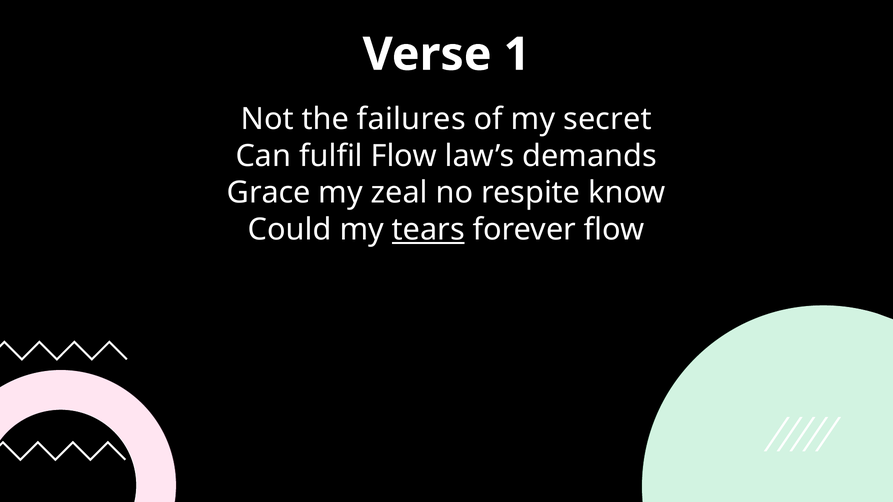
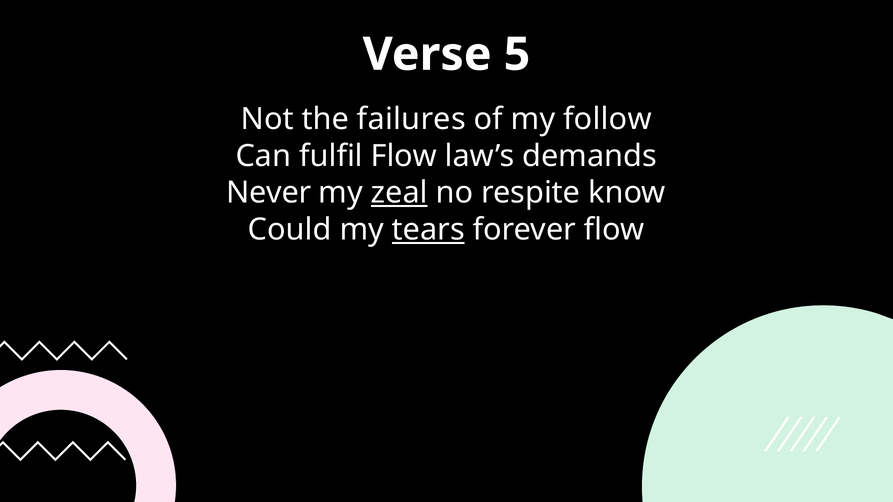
1: 1 -> 5 (517, 55)
secret: secret -> follow (607, 119)
Grace: Grace -> Never (269, 193)
zeal underline: none -> present (399, 193)
